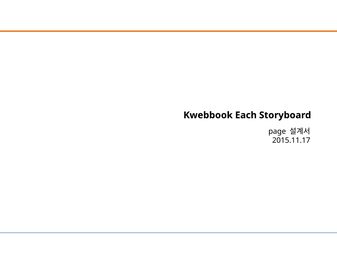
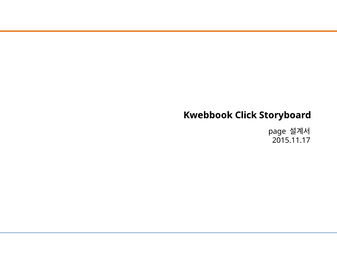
Each: Each -> Click (246, 115)
